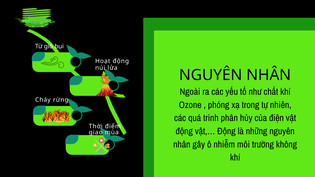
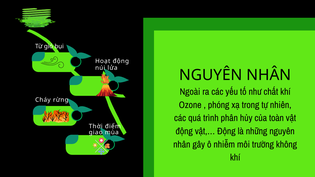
điện: điện -> toàn (276, 118)
